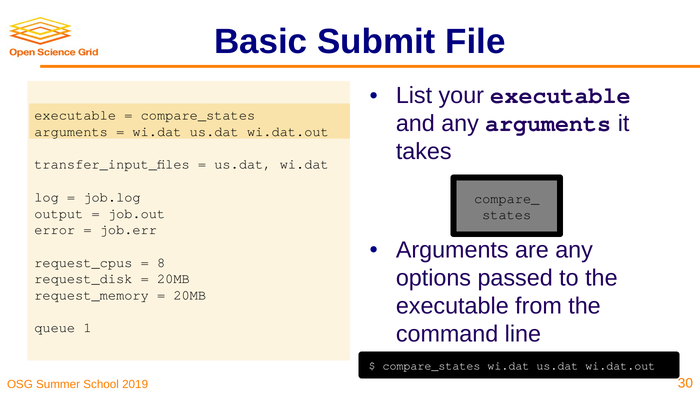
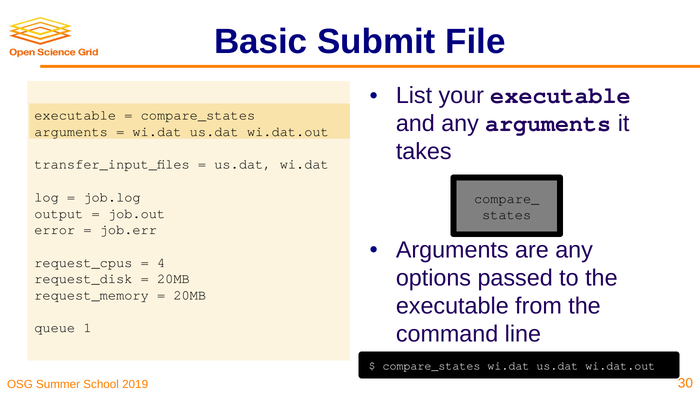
8: 8 -> 4 (161, 262)
